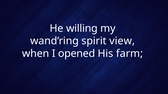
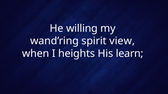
opened: opened -> heights (77, 54)
farm: farm -> learn (130, 54)
